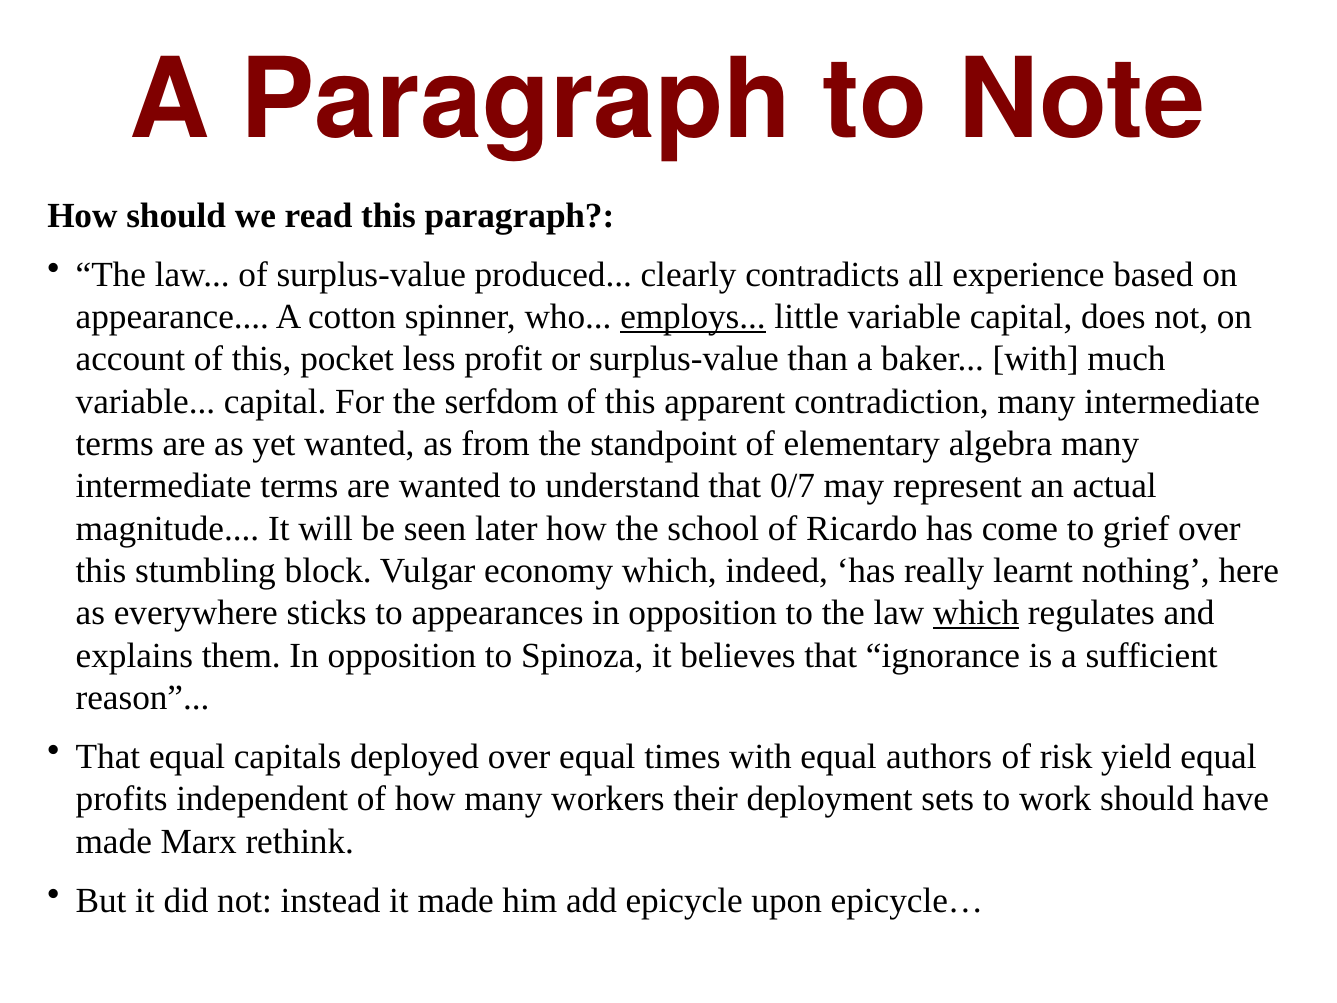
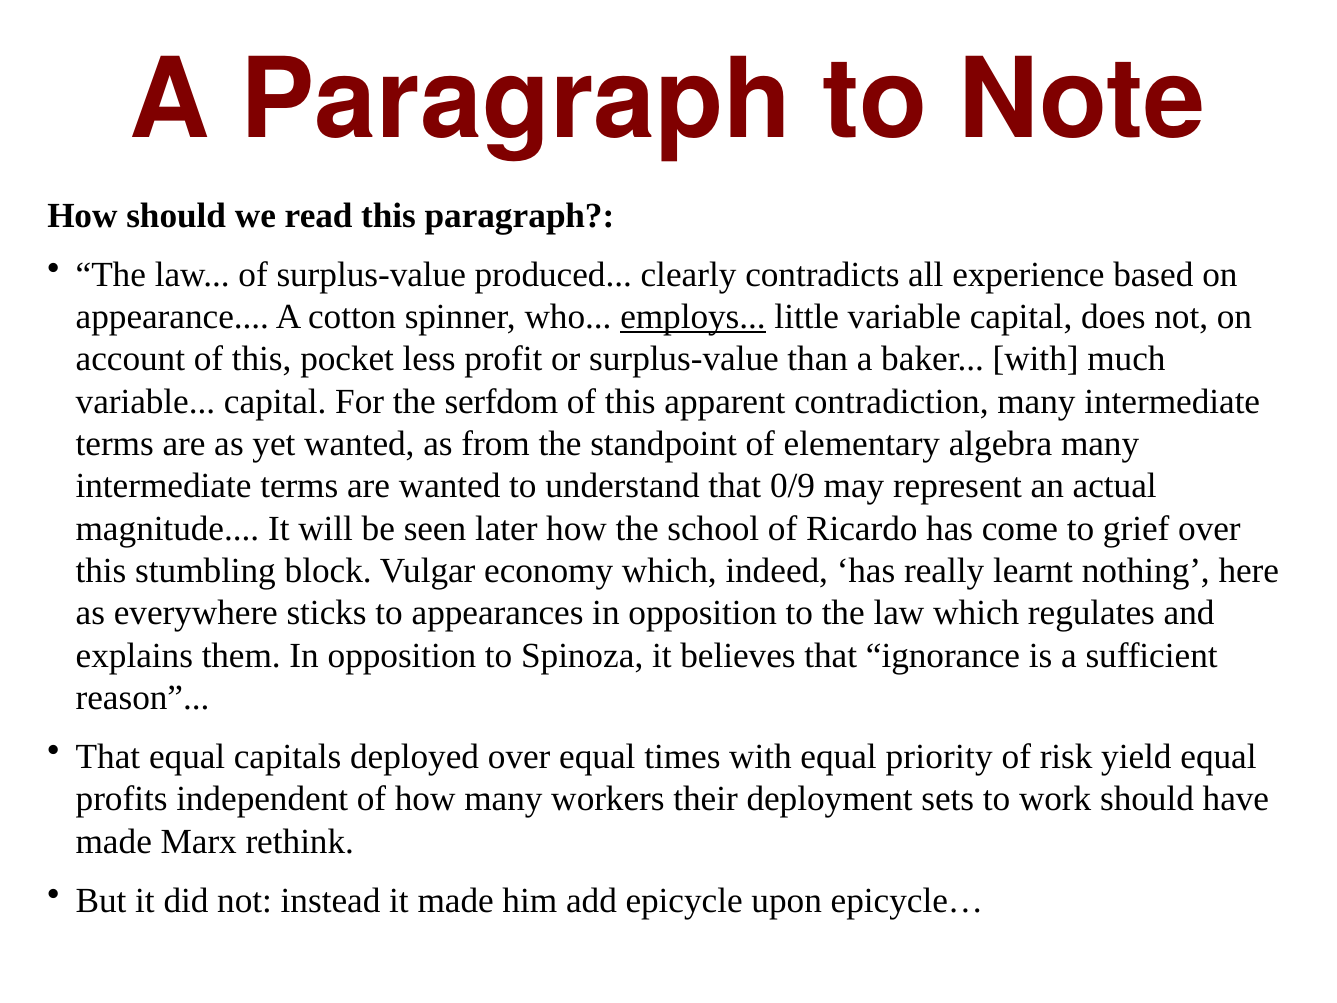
0/7: 0/7 -> 0/9 (793, 486)
which underline: present -> none (976, 613)
authors: authors -> priority (939, 757)
